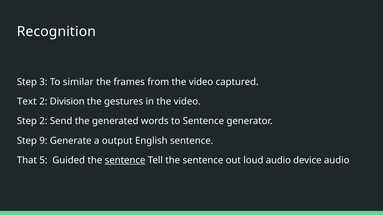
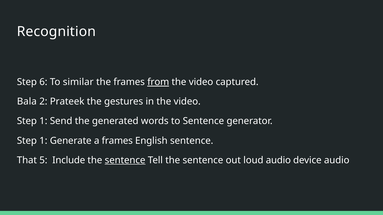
3: 3 -> 6 (43, 82)
from underline: none -> present (158, 82)
Text: Text -> Bala (27, 102)
Division: Division -> Prateek (67, 102)
2: 2 -> 1 (43, 121)
9: 9 -> 1 (43, 141)
a output: output -> frames (117, 141)
Guided: Guided -> Include (69, 161)
